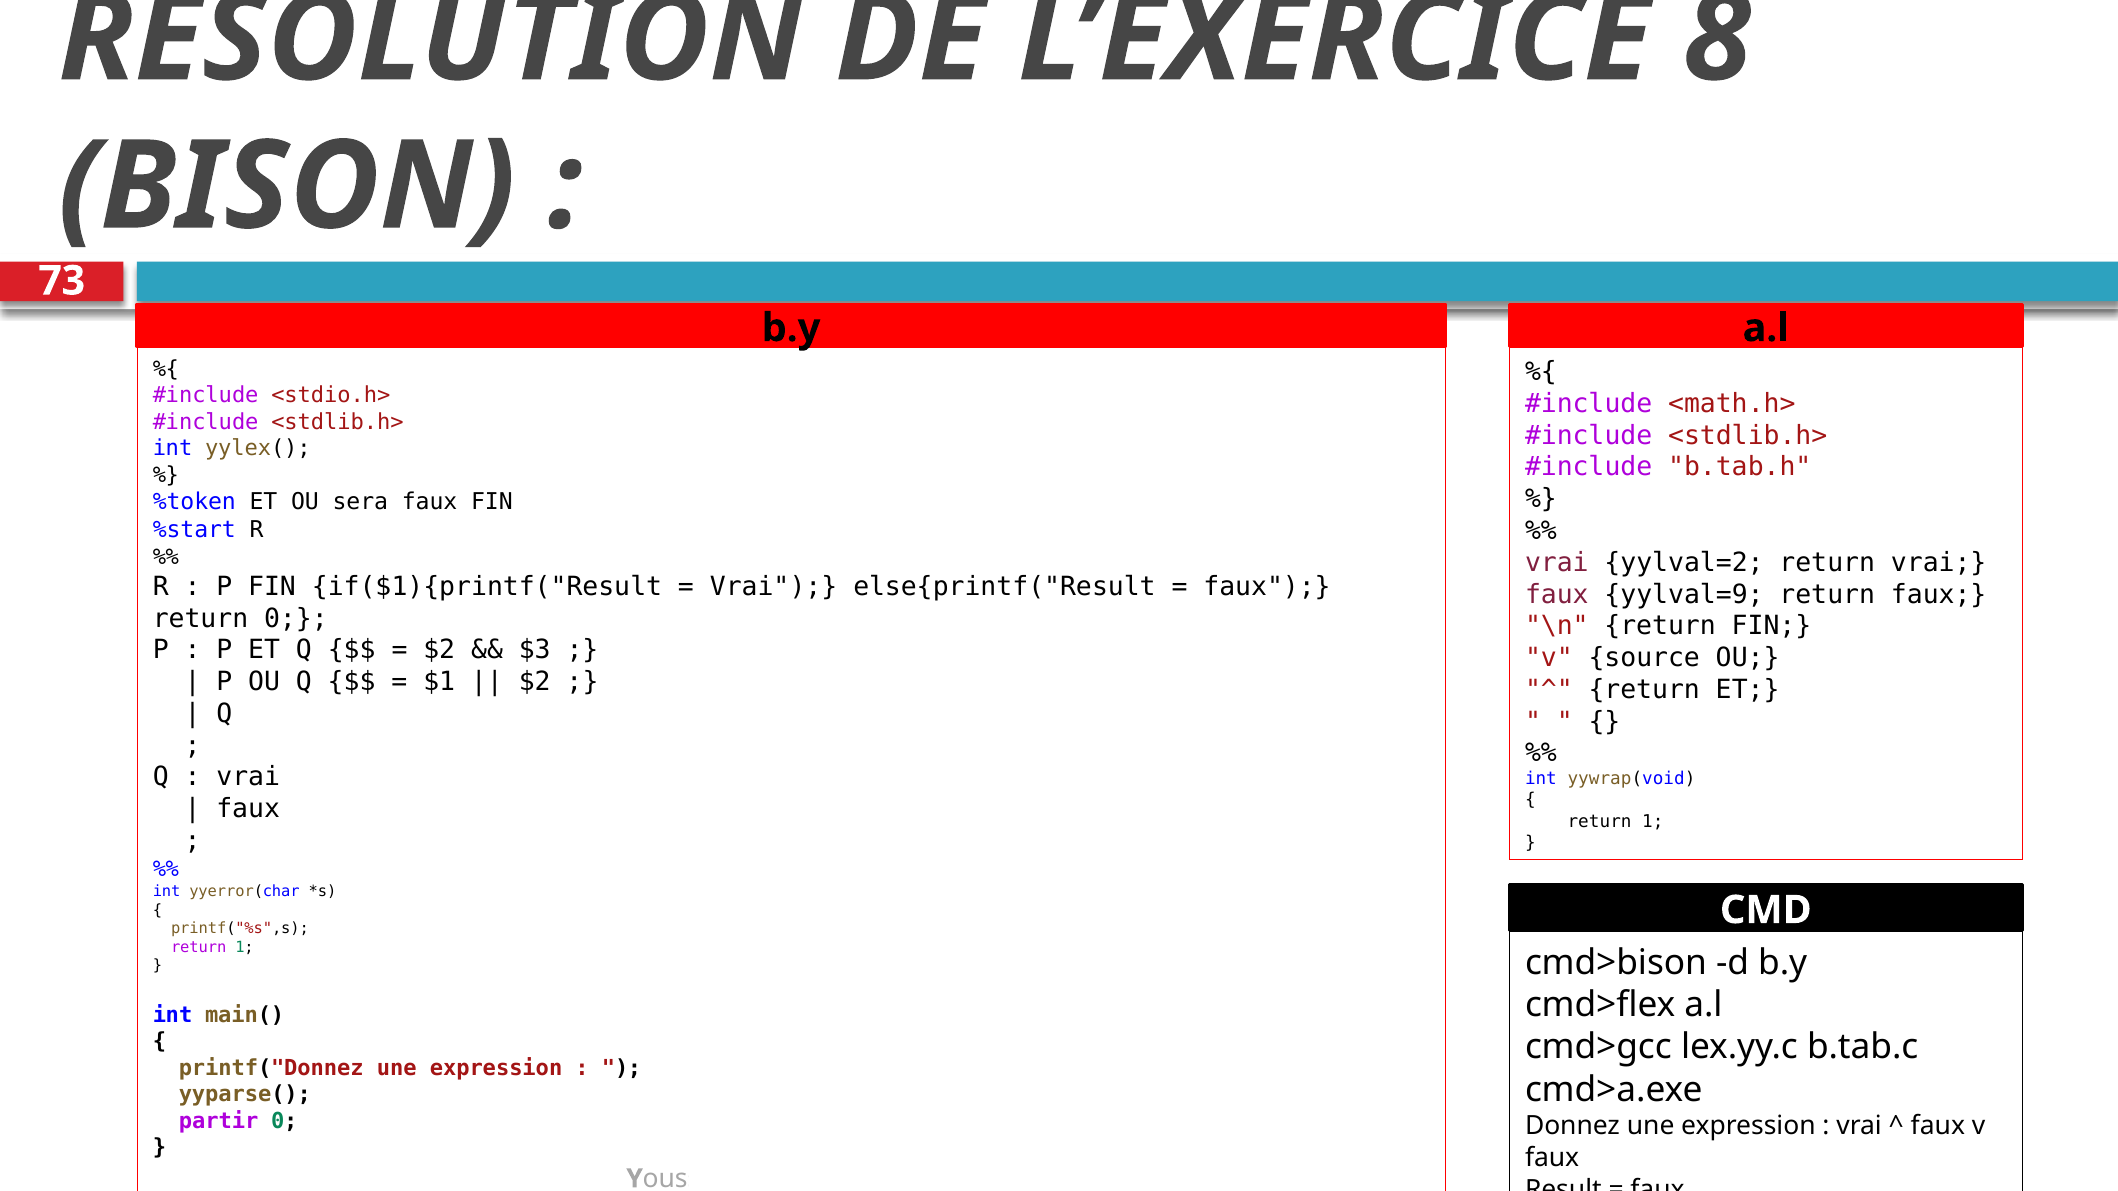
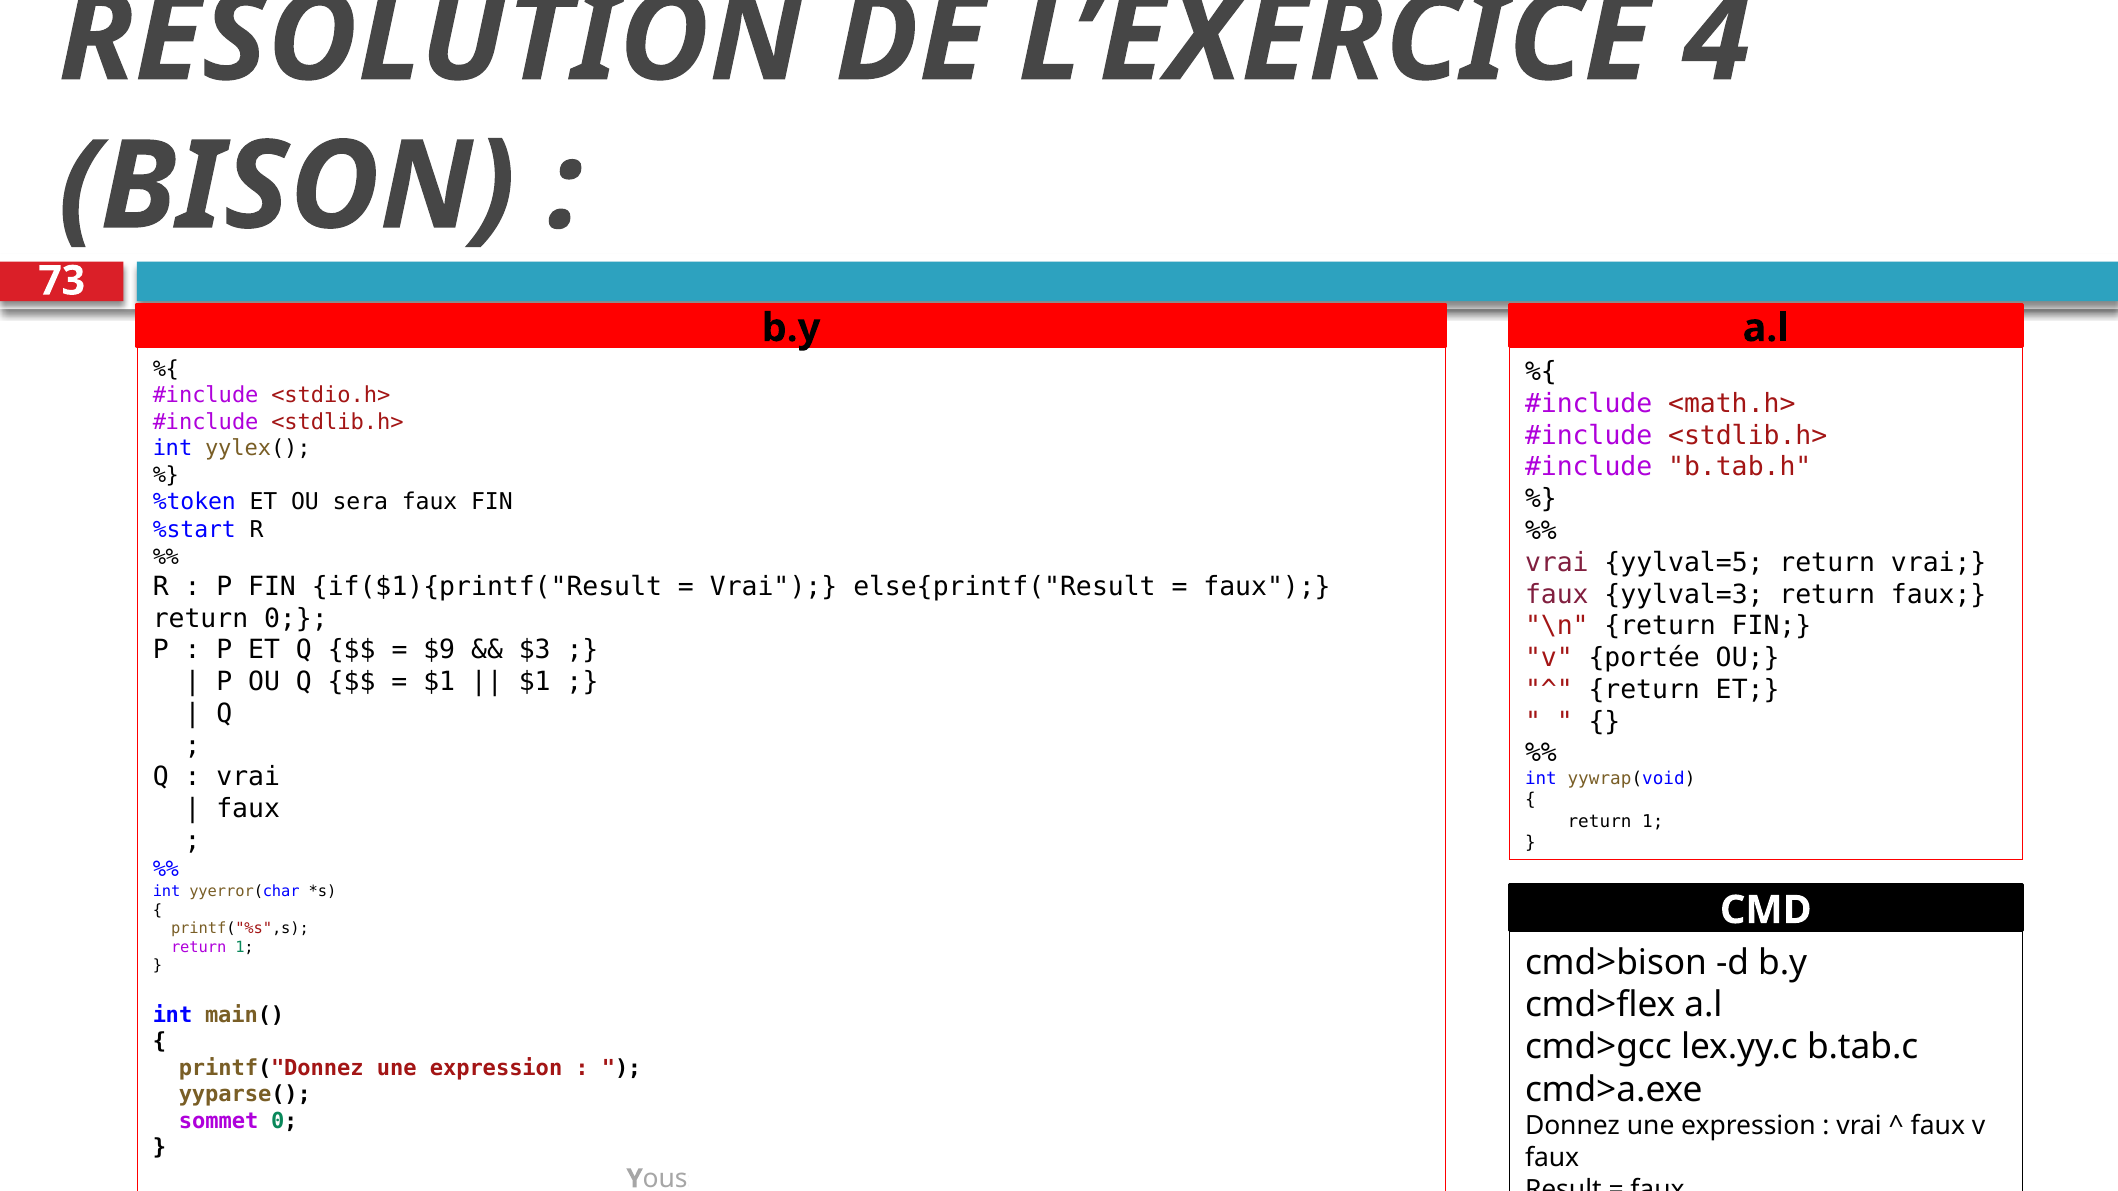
8: 8 -> 4 (1717, 39)
yylval=2: yylval=2 -> yylval=5 (1684, 563)
yylval=9: yylval=9 -> yylval=3 (1684, 594)
$2: $2 -> $9 (439, 650)
source: source -> portée (1644, 658)
$2: $2 -> $1 (535, 682)
partir: partir -> sommet (219, 1121)
